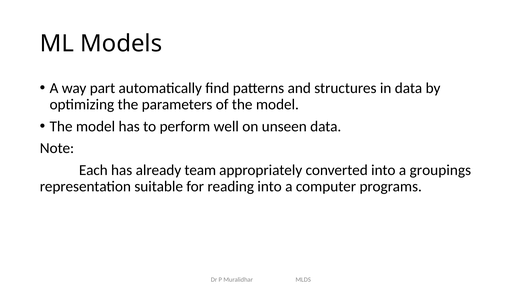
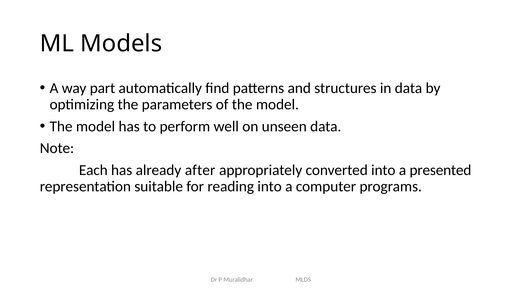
team: team -> after (200, 170)
groupings: groupings -> presented (440, 170)
